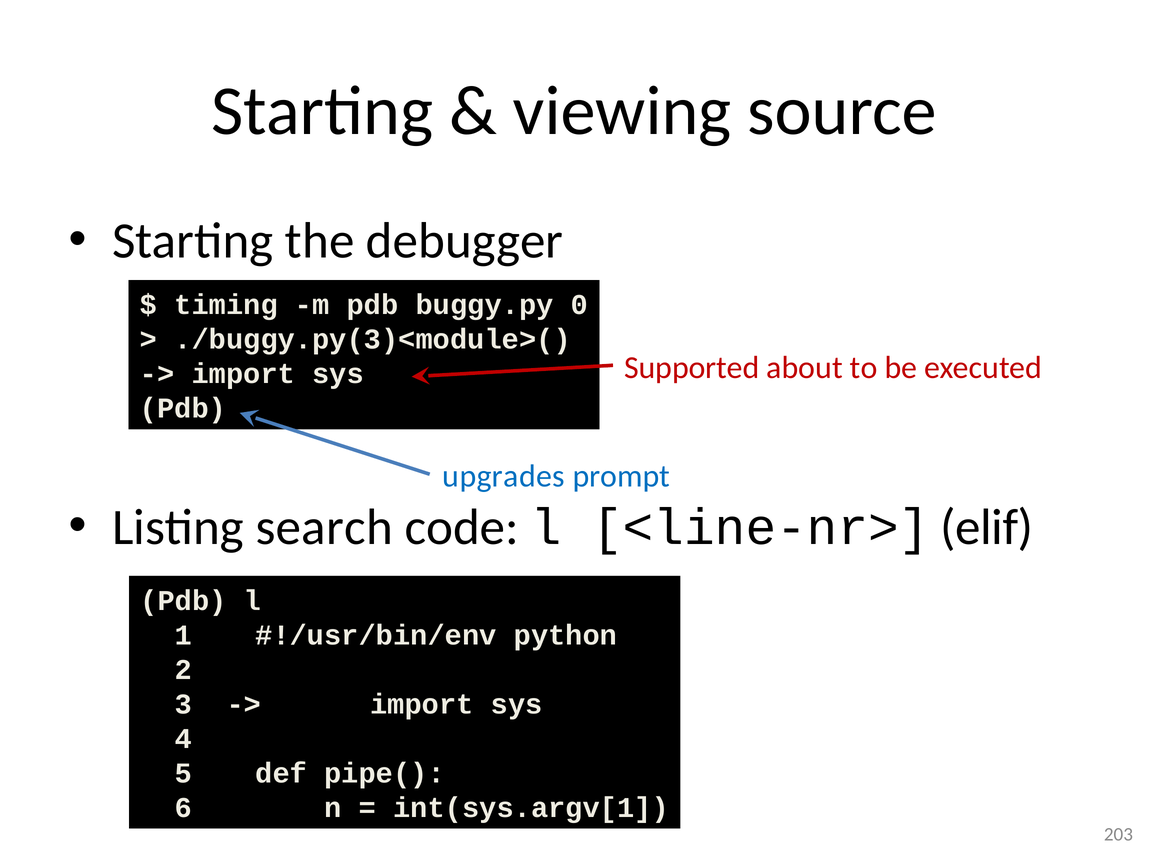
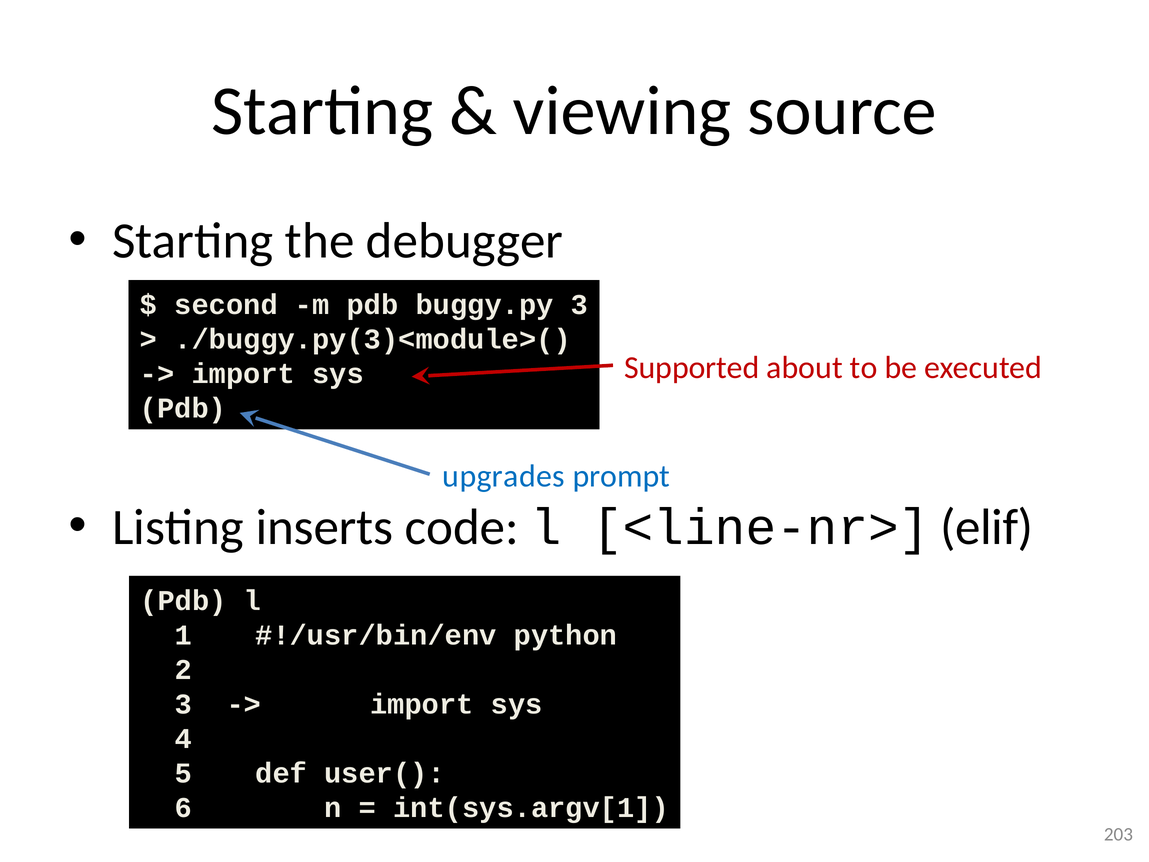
timing: timing -> second (226, 305)
buggy.py 0: 0 -> 3 (579, 305)
search: search -> inserts (324, 527)
pipe(: pipe( -> user( (385, 773)
